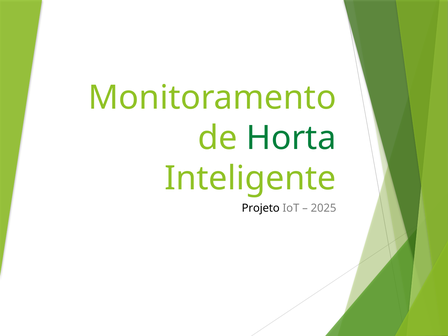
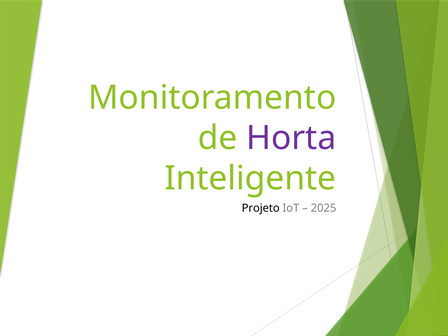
Horta colour: green -> purple (291, 138)
